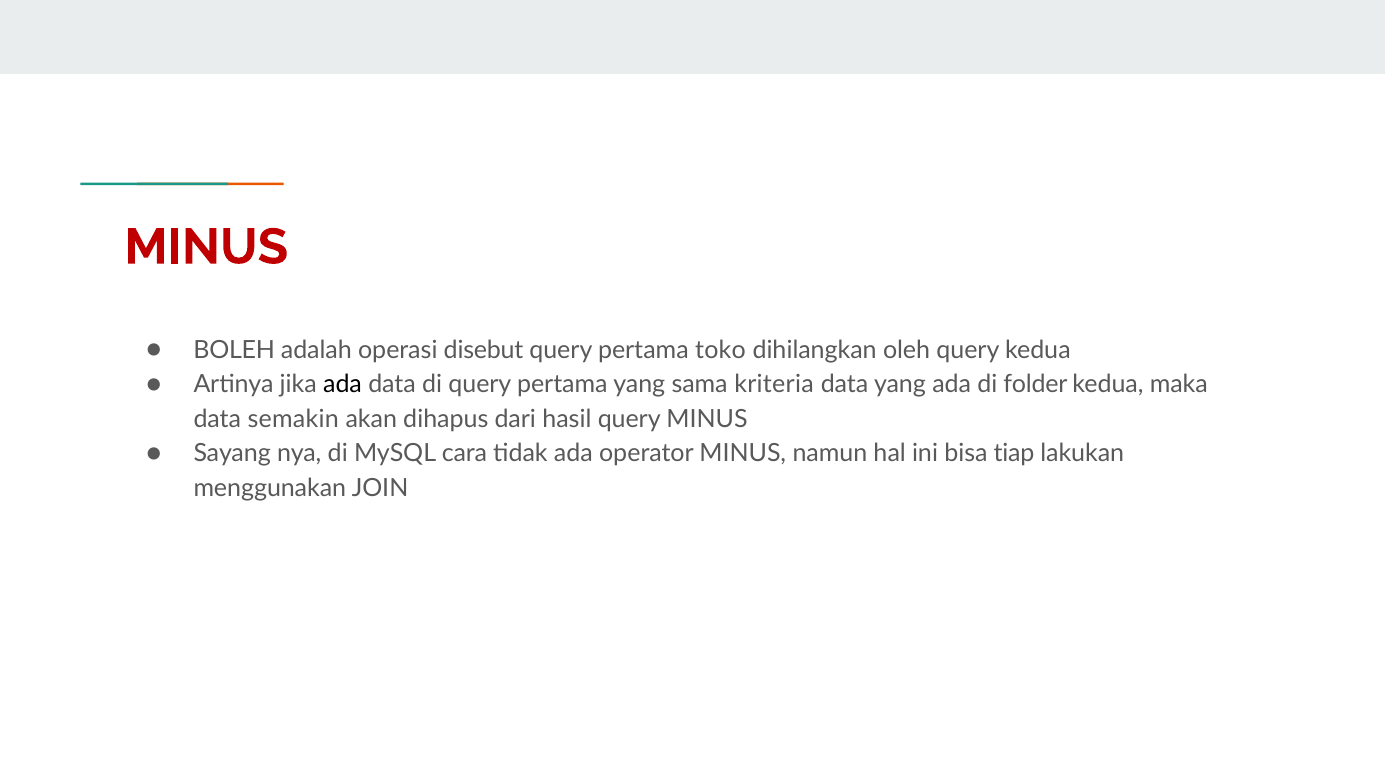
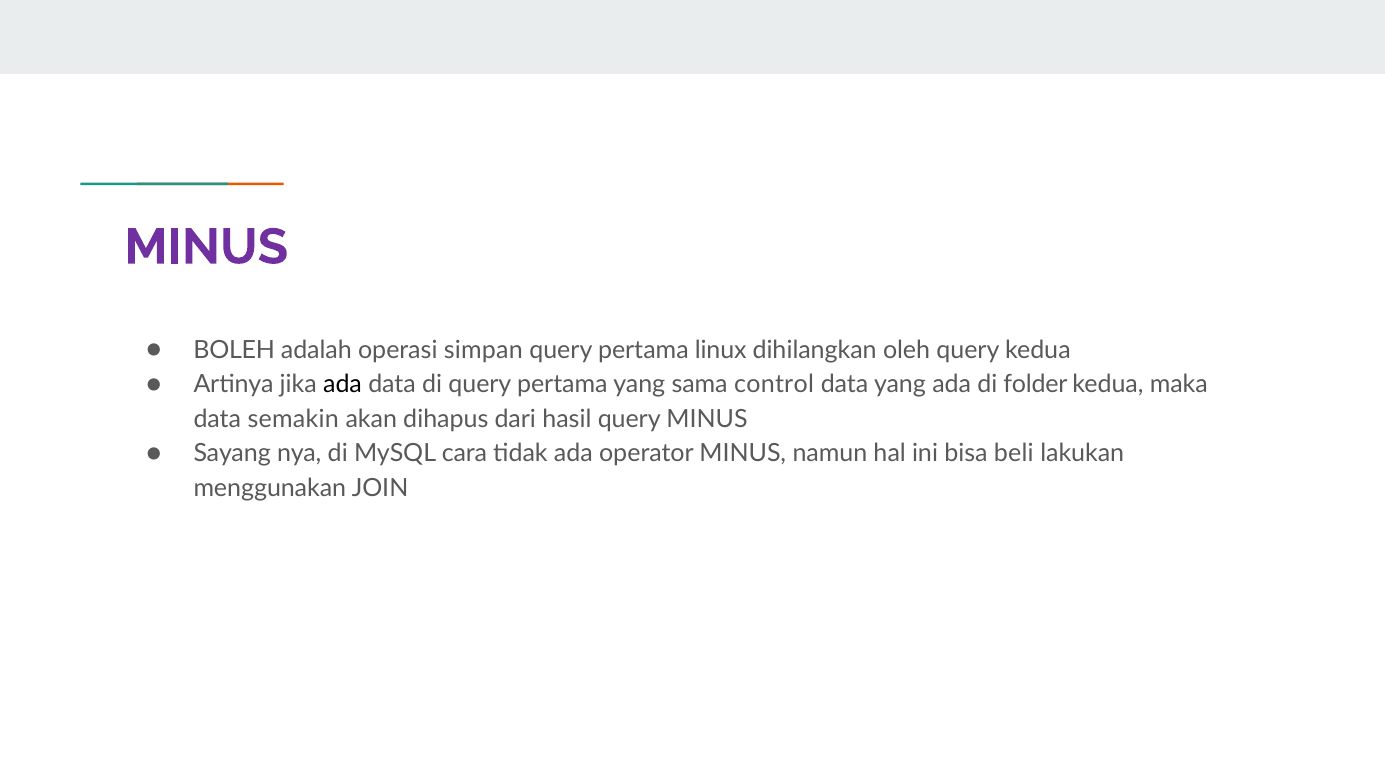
MINUS colour: red -> purple (206, 247)
disebut: disebut -> simpan (483, 350)
toko: toko -> linux (721, 350)
kriteria: kriteria -> control (774, 385)
tiap: tiap -> beli (1014, 454)
